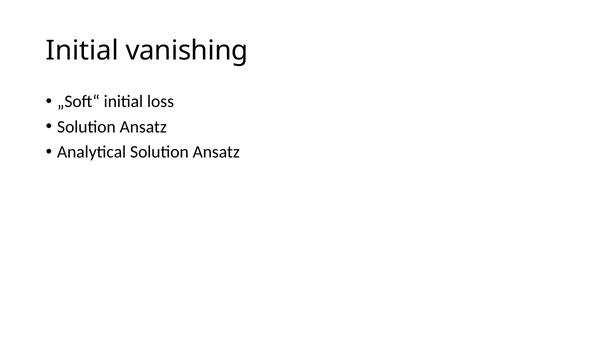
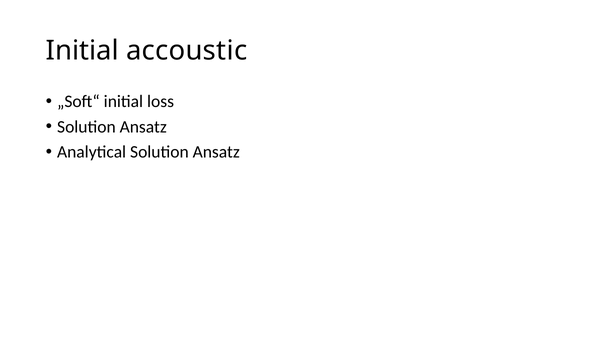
vanishing: vanishing -> accoustic (187, 50)
